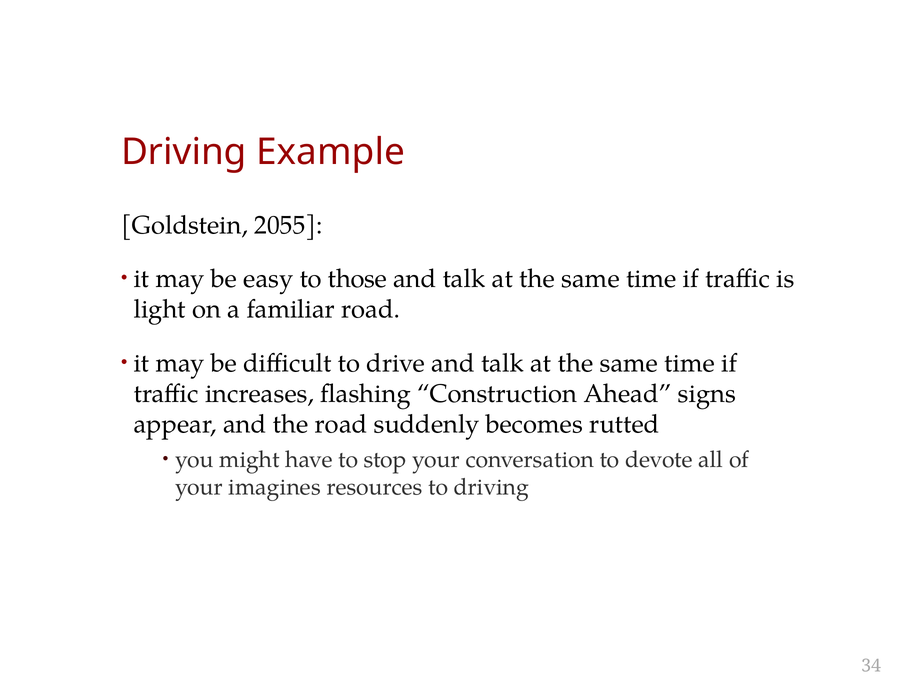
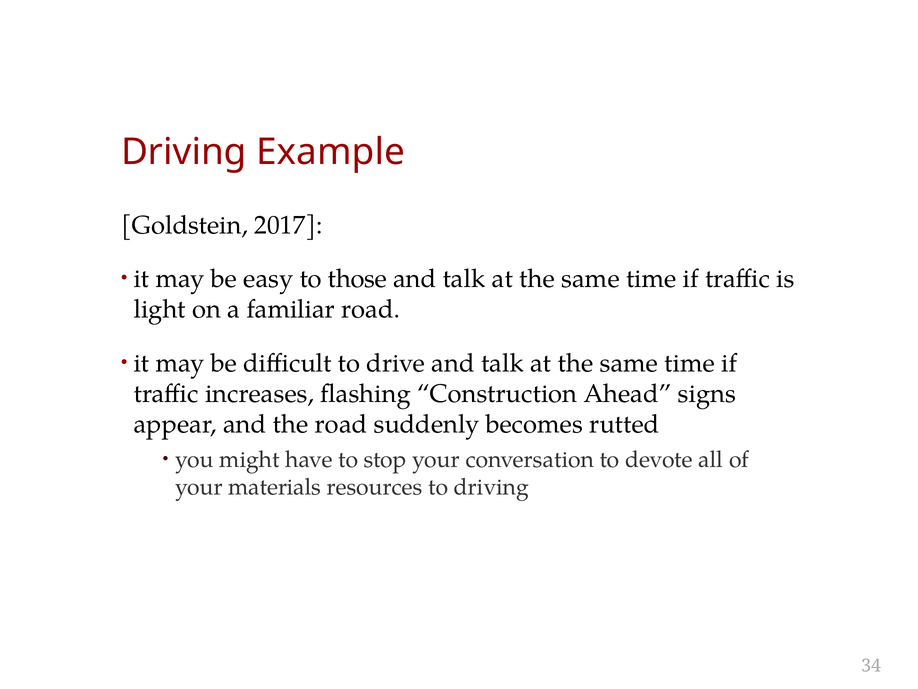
2055: 2055 -> 2017 (289, 225)
imagines: imagines -> materials (275, 487)
